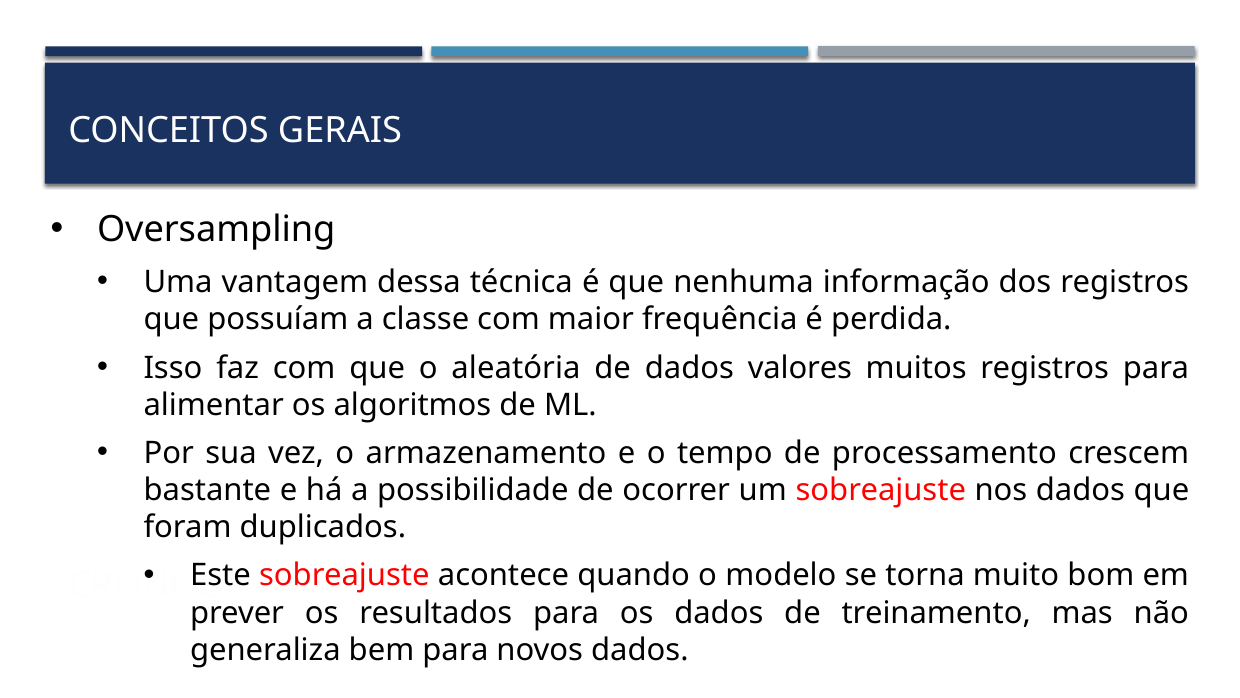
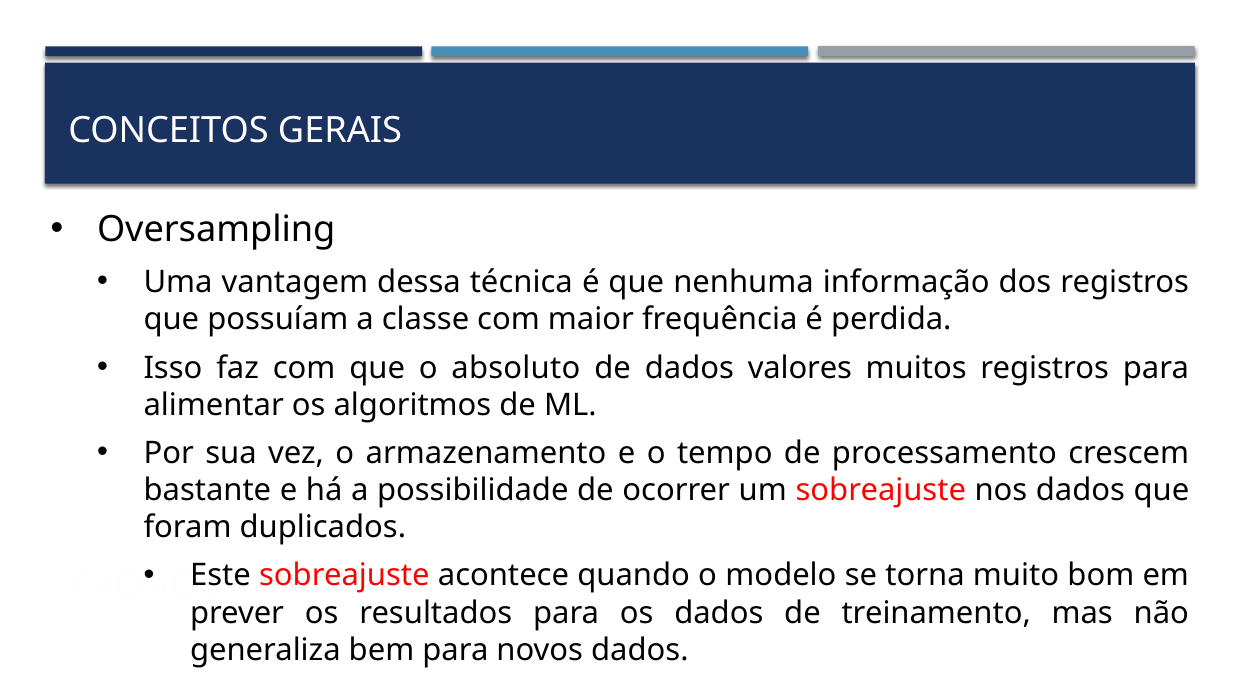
aleatória: aleatória -> absoluto (516, 368)
